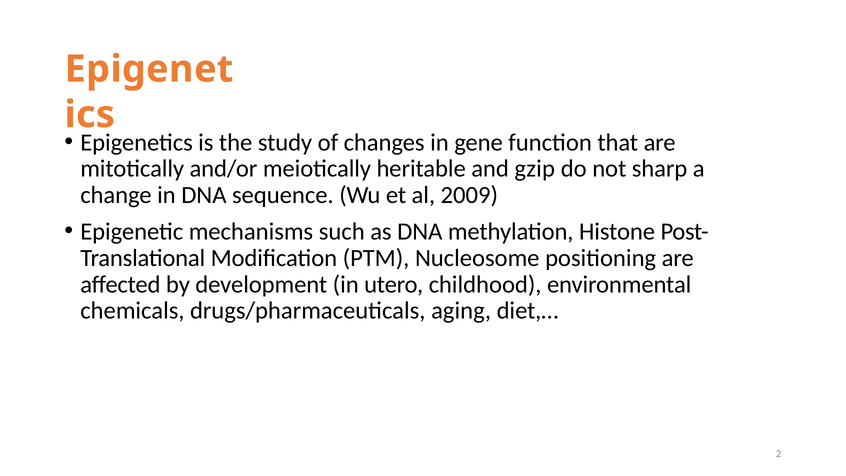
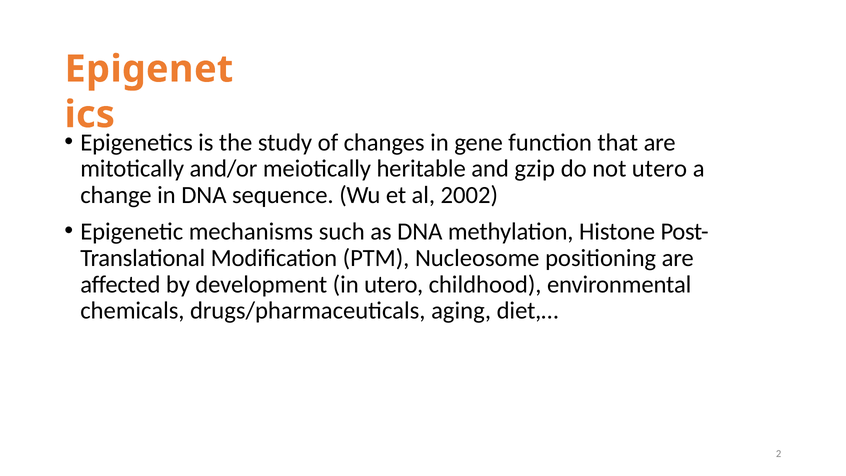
not sharp: sharp -> utero (659, 169)
2009: 2009 -> 2002 (469, 195)
